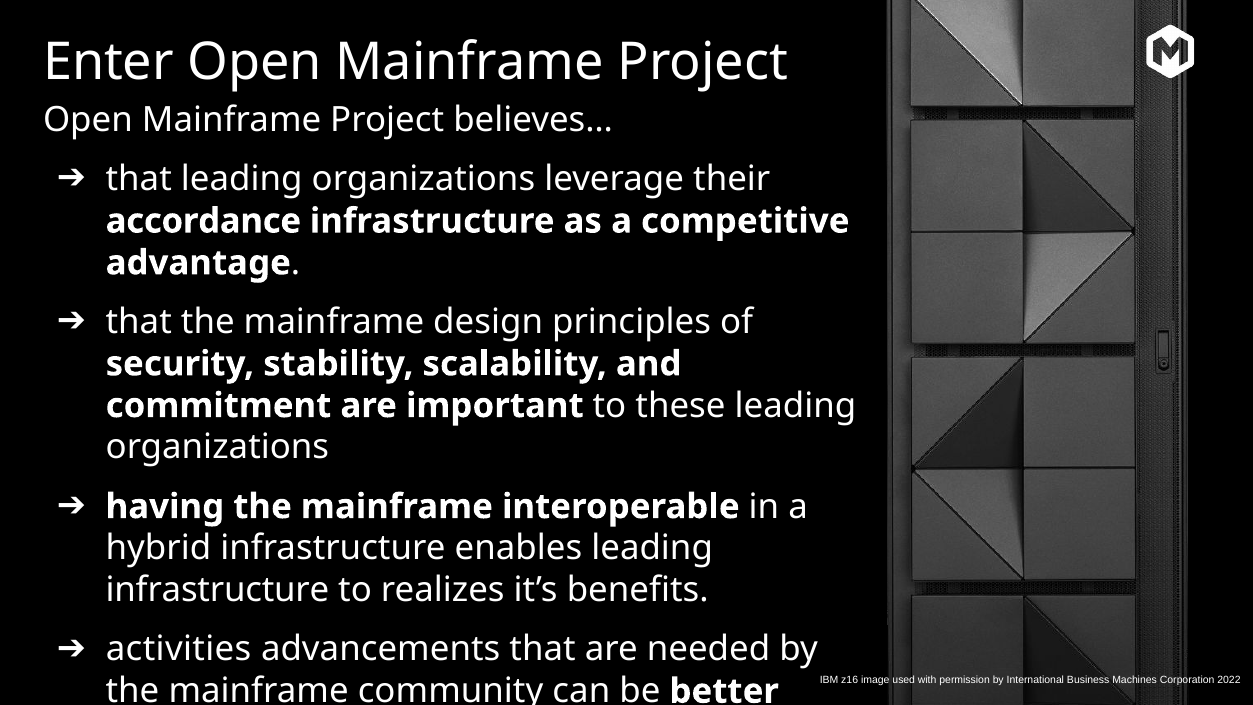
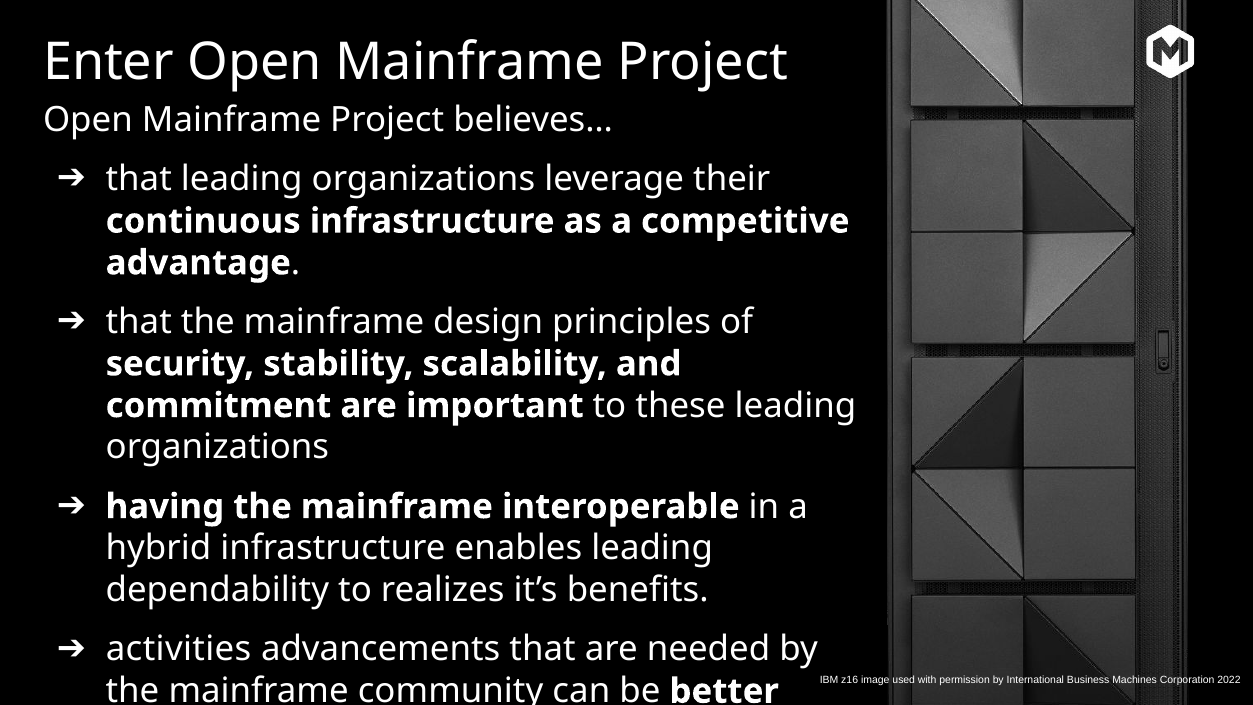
accordance: accordance -> continuous (203, 221)
infrastructure: infrastructure -> dependability (217, 590)
